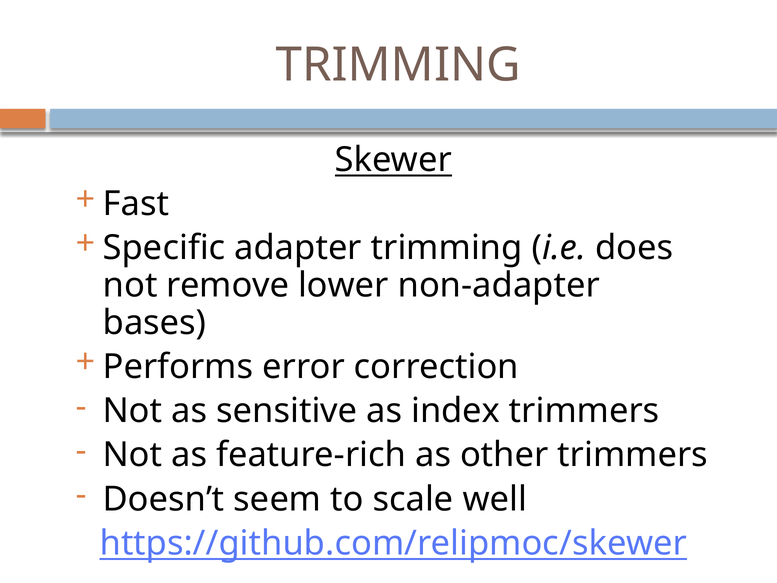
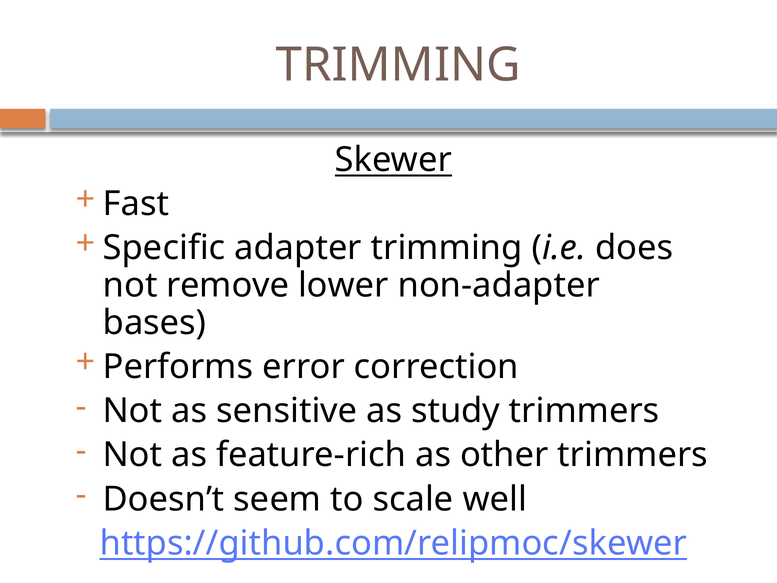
index: index -> study (456, 411)
